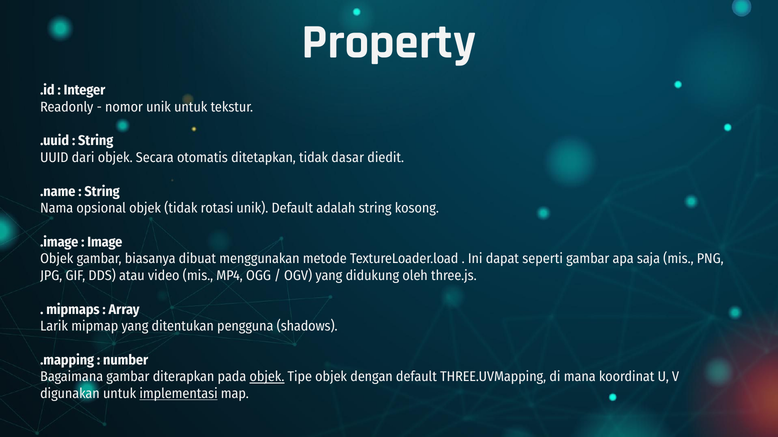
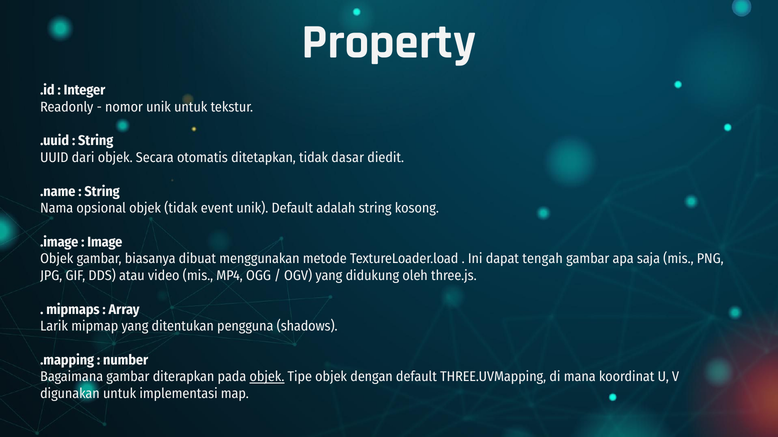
rotasi: rotasi -> event (217, 209)
seperti: seperti -> tengah (543, 259)
implementasi underline: present -> none (179, 394)
